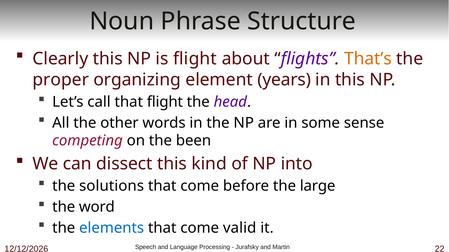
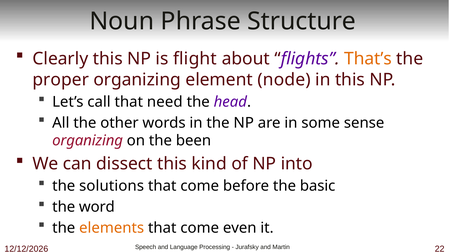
years: years -> node (284, 80)
that flight: flight -> need (165, 102)
competing: competing -> organizing (88, 141)
large: large -> basic (318, 186)
elements colour: blue -> orange (112, 228)
valid: valid -> even (240, 228)
